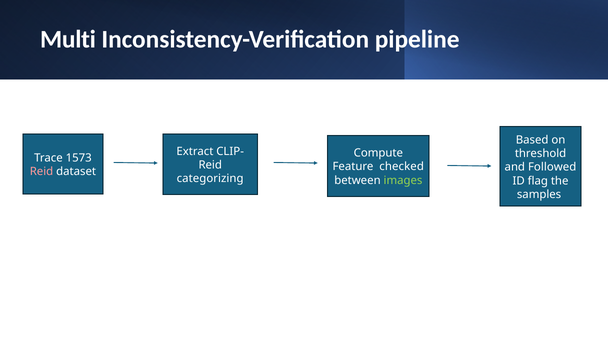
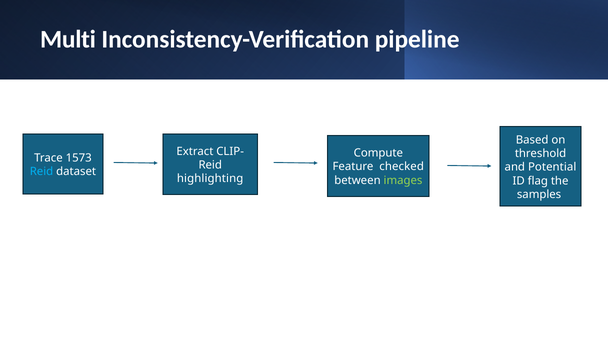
Followed: Followed -> Potential (552, 167)
Reid colour: pink -> light blue (41, 172)
categorizing: categorizing -> highlighting (210, 179)
